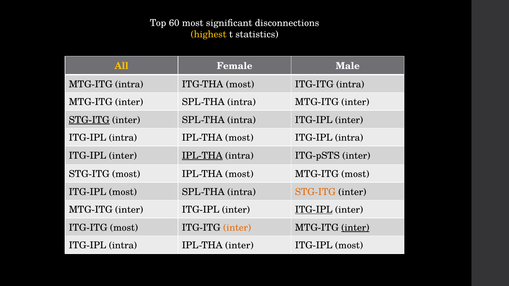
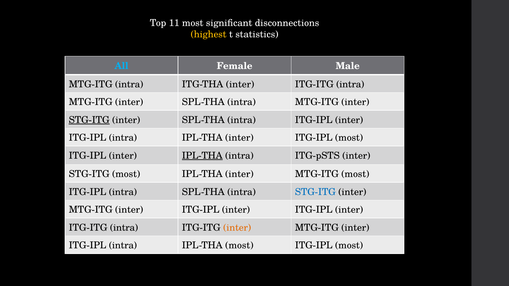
60: 60 -> 11 (174, 23)
All colour: yellow -> light blue (122, 66)
ITG-THA most: most -> inter (240, 84)
most: most -> inter (239, 138)
intra: intra -> most (349, 138)
most: most -> inter (239, 174)
most: most -> intra (123, 192)
STG-ITG colour: orange -> blue (315, 192)
ITG-IPL underline: present -> none (314, 210)
most: most -> intra (124, 228)
inter underline: present -> none (355, 228)
IPL-THA inter: inter -> most (239, 246)
